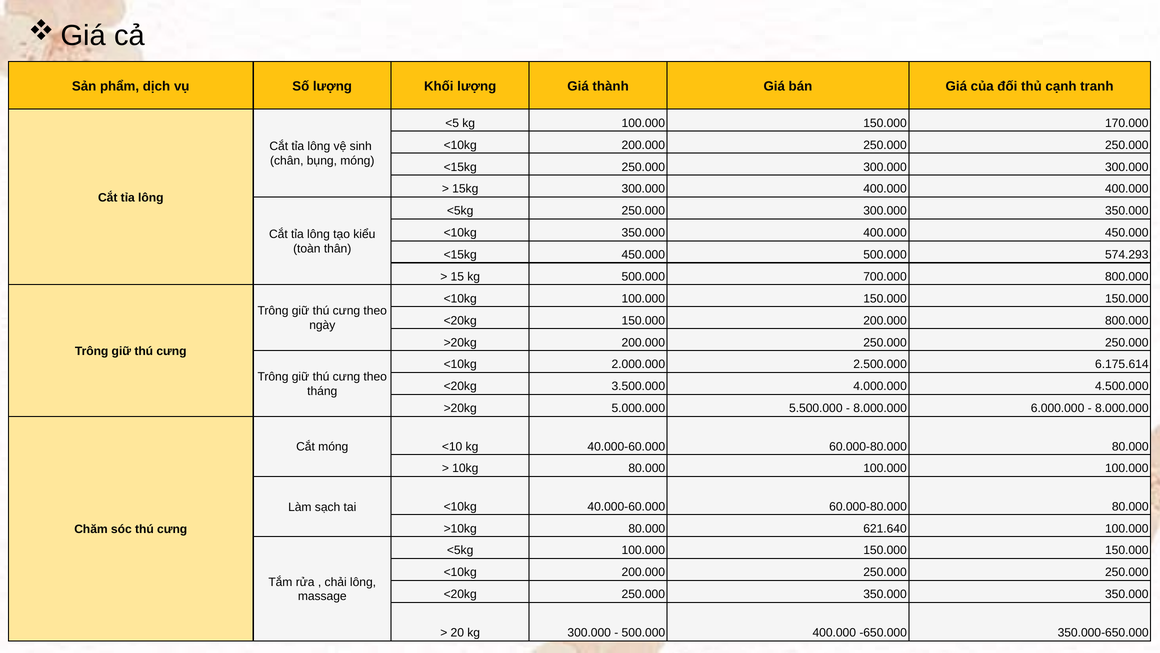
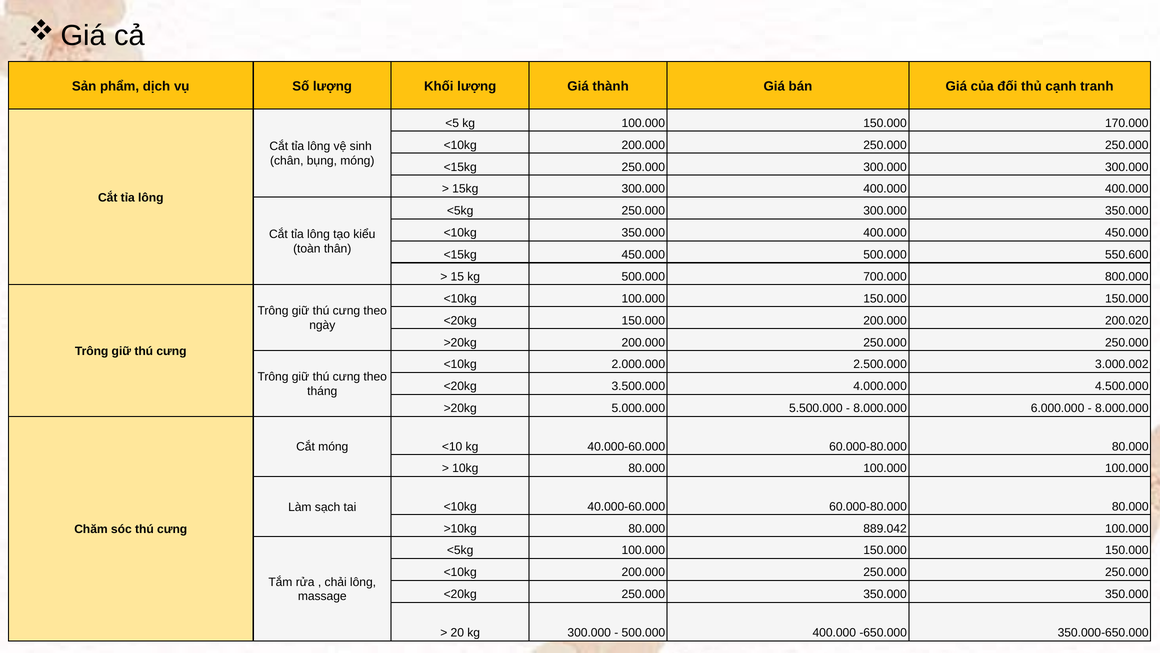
574.293: 574.293 -> 550.600 (1127, 255)
200.000 800.000: 800.000 -> 200.020 (1127, 320)
6.175.614: 6.175.614 -> 3.000.002 (1122, 364)
621.640: 621.640 -> 889.042 (885, 528)
